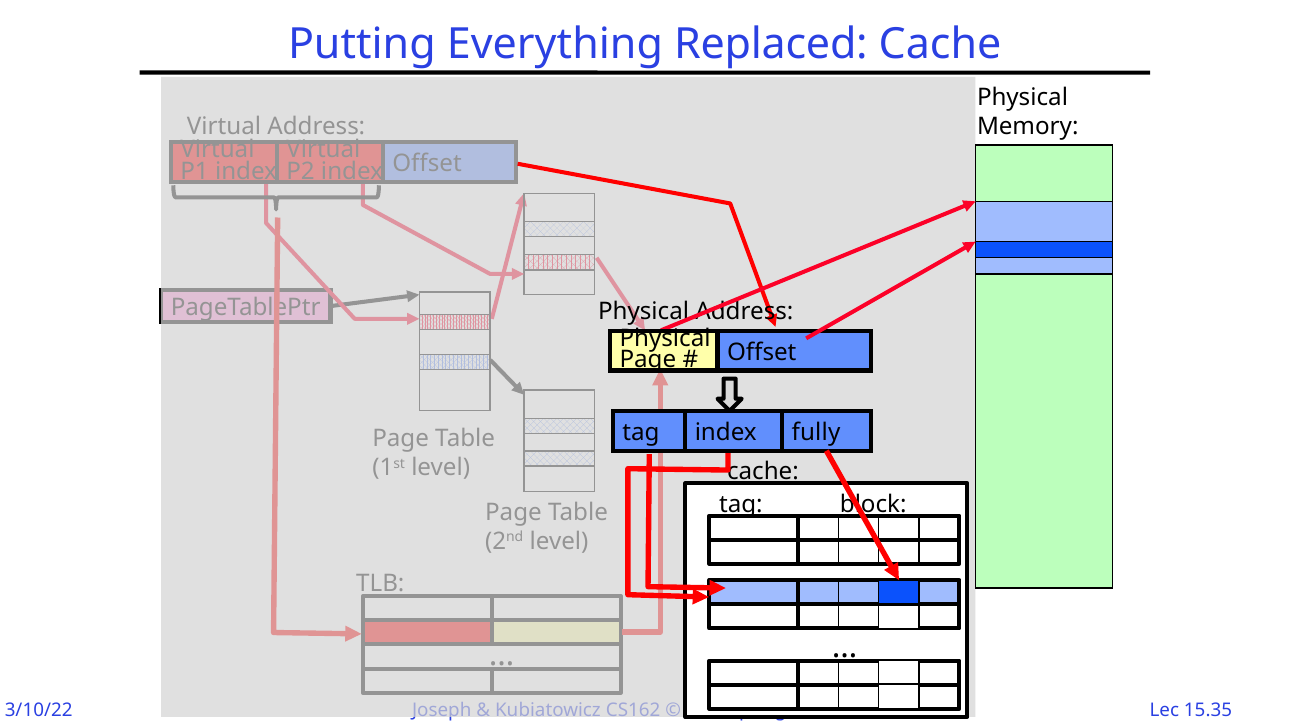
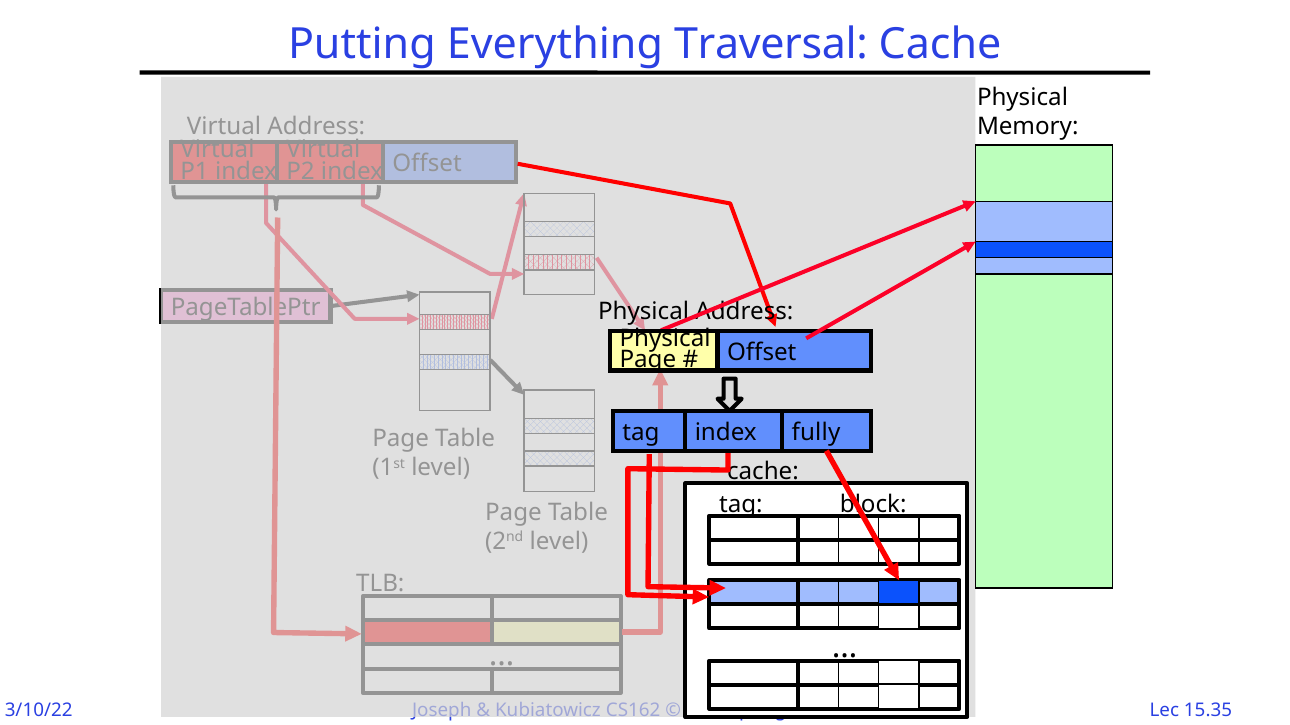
Replaced: Replaced -> Traversal (771, 44)
